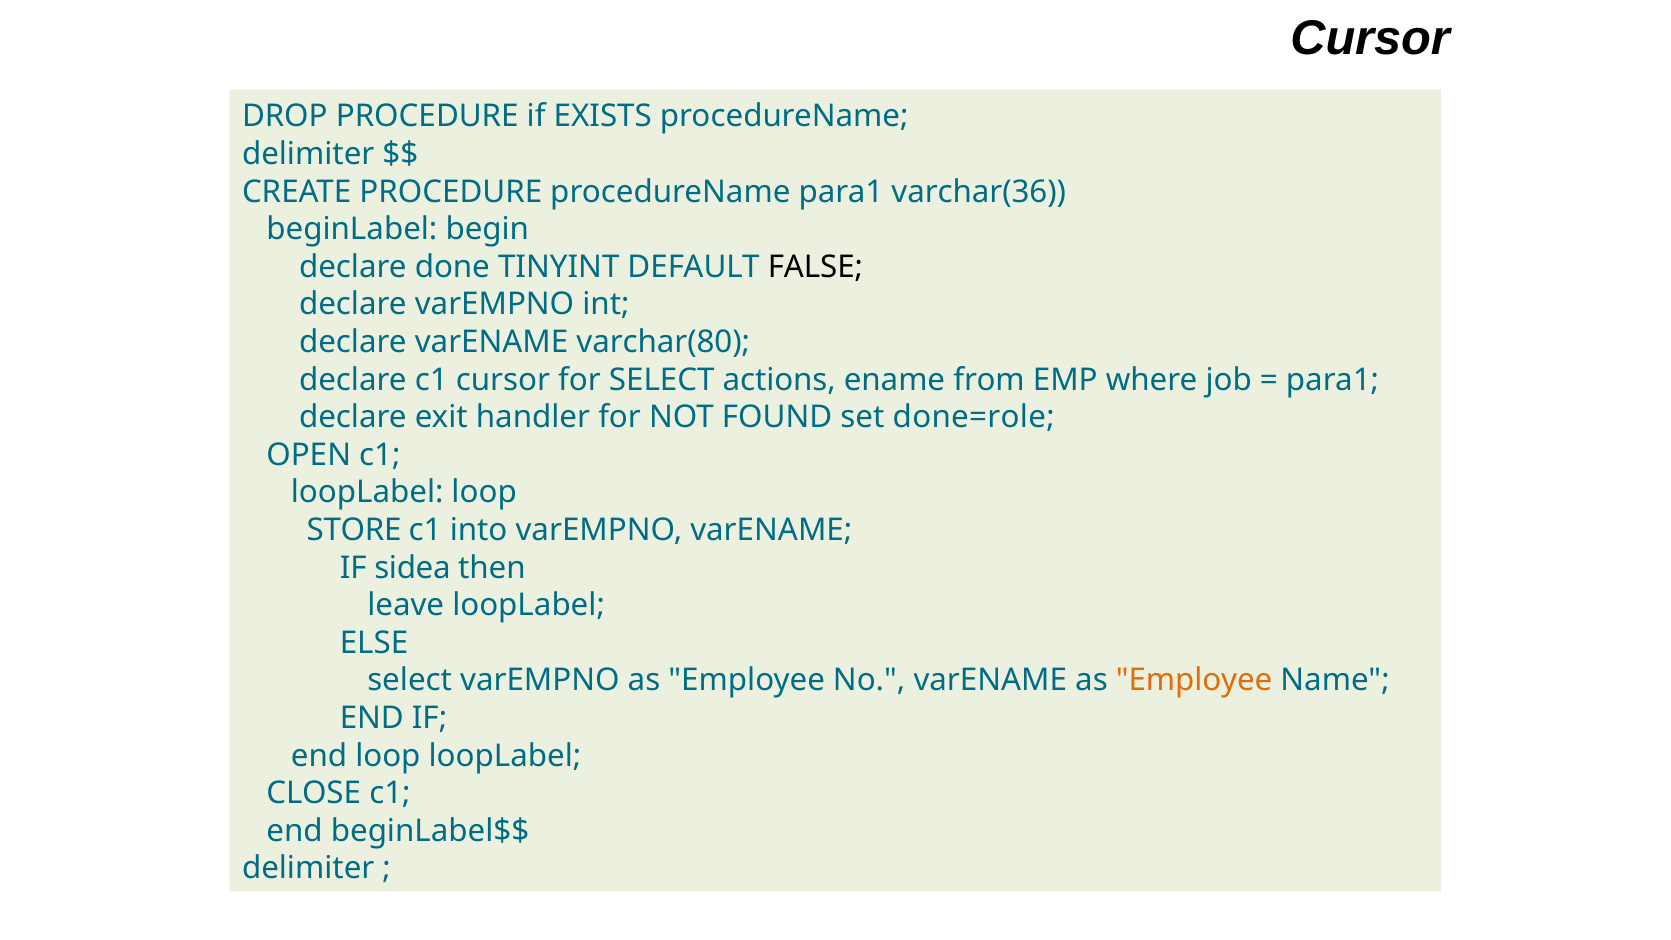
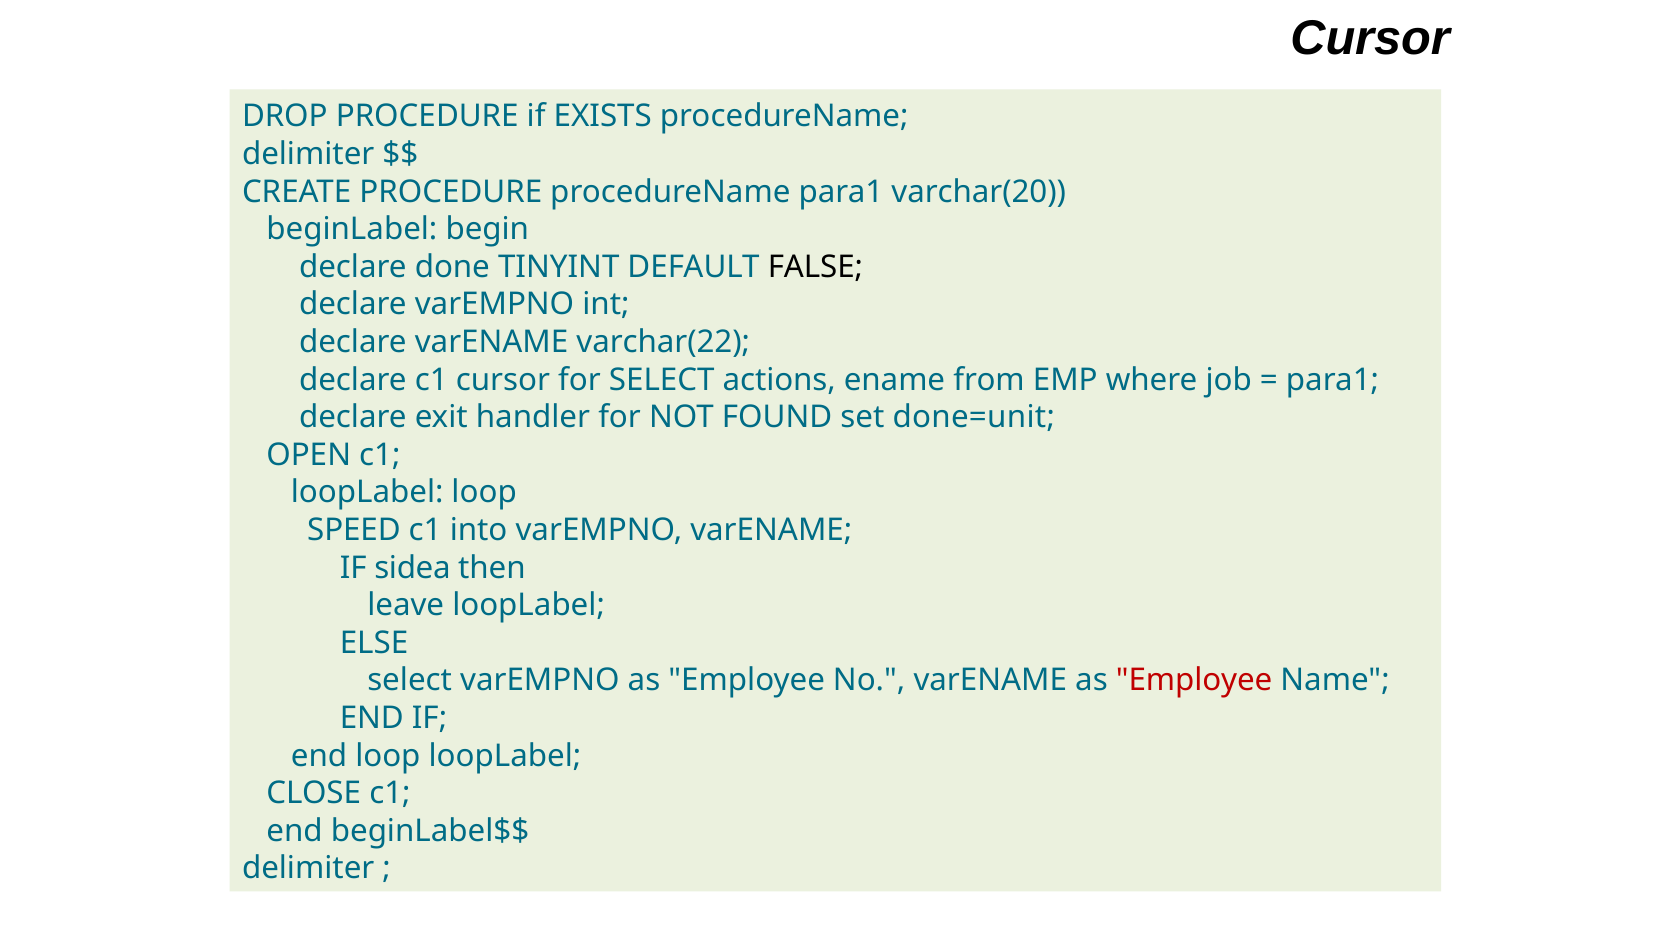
varchar(36: varchar(36 -> varchar(20 (979, 192)
varchar(80: varchar(80 -> varchar(22 (663, 342)
done=role: done=role -> done=unit (974, 417)
STORE: STORE -> SPEED (354, 530)
Employee colour: orange -> red (1194, 681)
